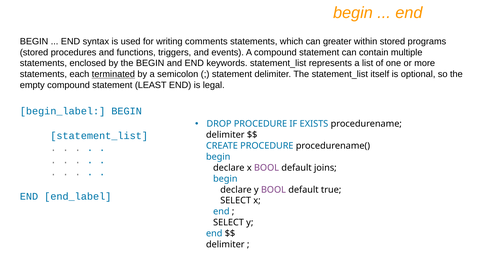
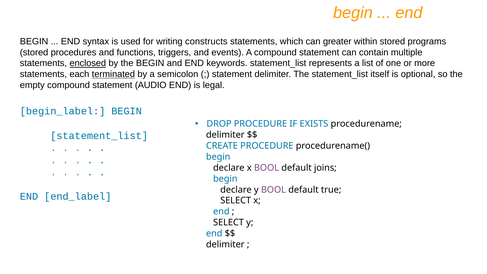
comments: comments -> constructs (206, 41)
enclosed underline: none -> present (88, 63)
LEAST: LEAST -> AUDIO (151, 85)
